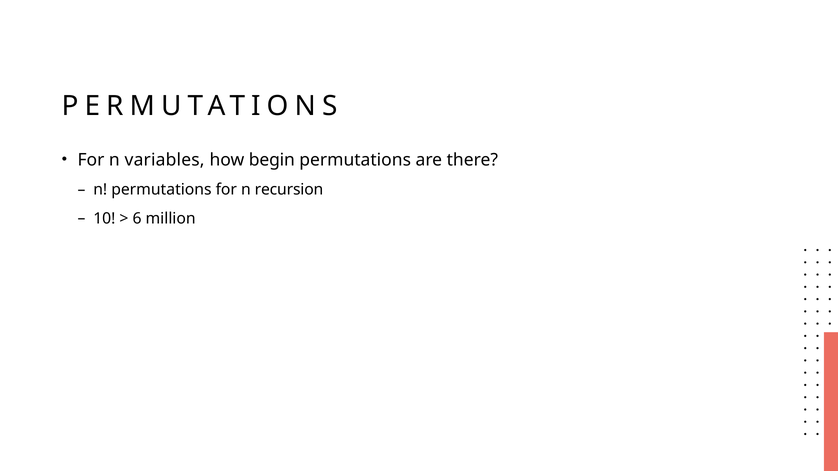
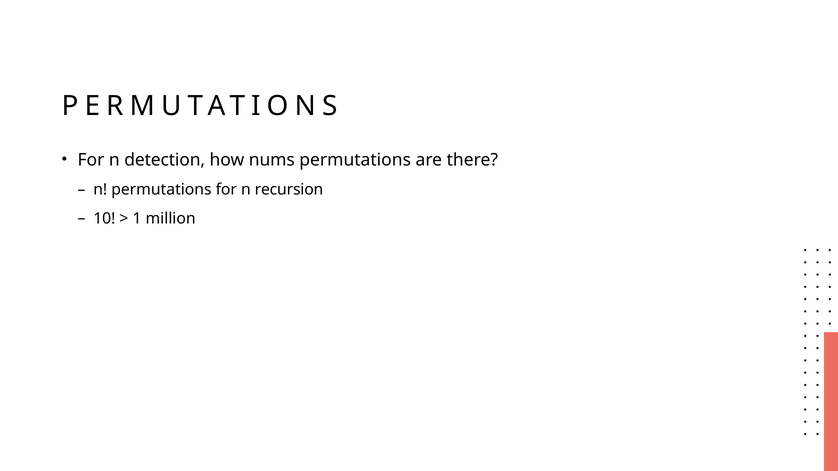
variables: variables -> detection (165, 160)
begin: begin -> nums (272, 160)
6: 6 -> 1 (137, 219)
